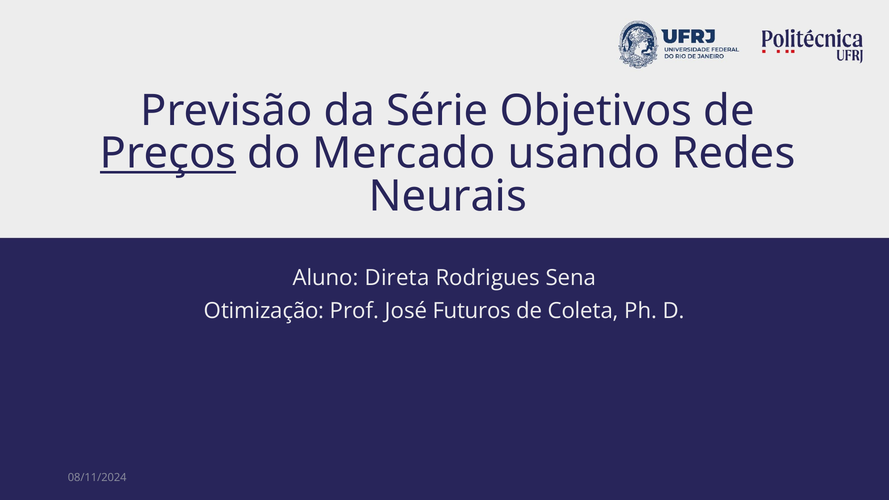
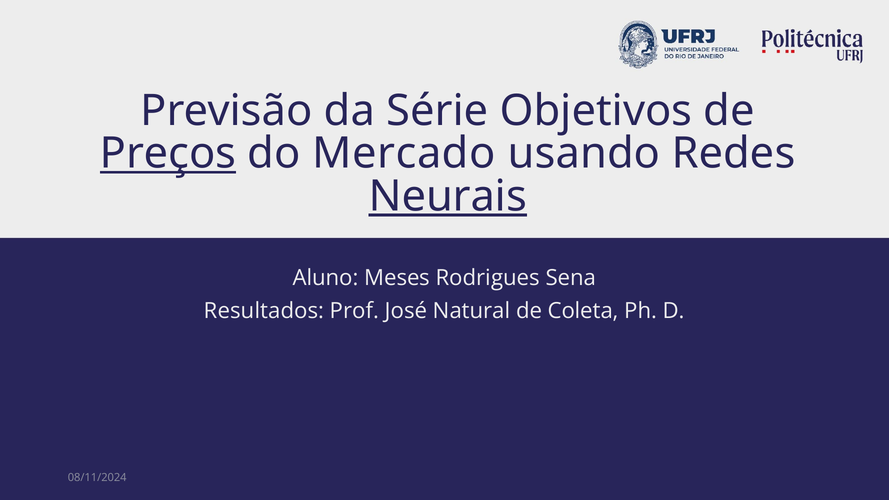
Neurais underline: none -> present (448, 196)
Direta: Direta -> Meses (397, 278)
Otimização: Otimização -> Resultados (264, 311)
Futuros: Futuros -> Natural (472, 311)
